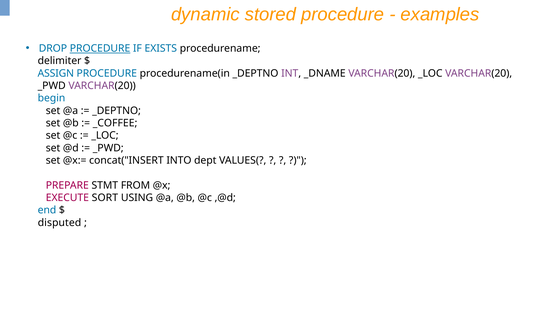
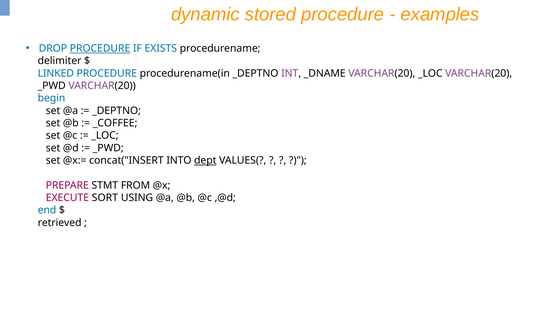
ASSIGN: ASSIGN -> LINKED (56, 73)
dept underline: none -> present (205, 160)
disputed: disputed -> retrieved (60, 223)
